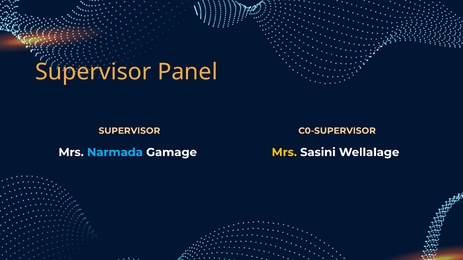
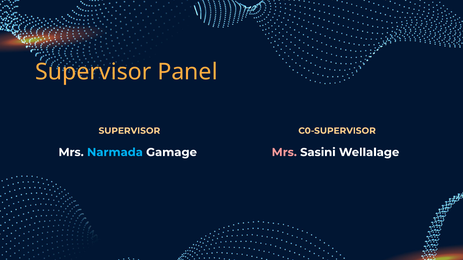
Mrs colour: yellow -> pink (284, 153)
